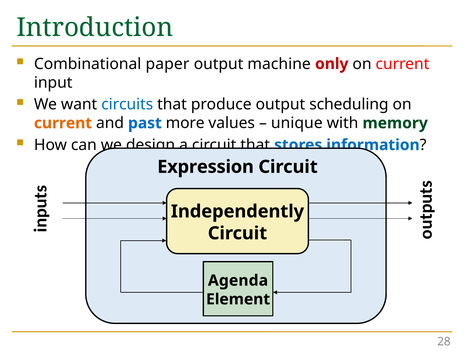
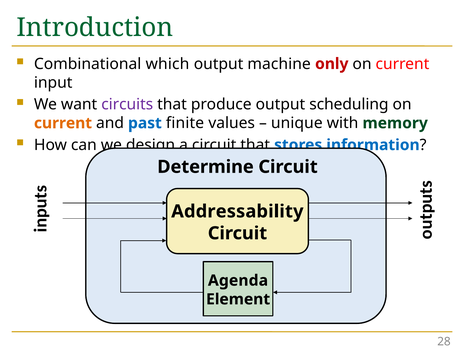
paper: paper -> which (167, 64)
circuits colour: blue -> purple (127, 104)
more: more -> finite (185, 123)
Expression: Expression -> Determine (205, 167)
Independently: Independently -> Addressability (237, 211)
